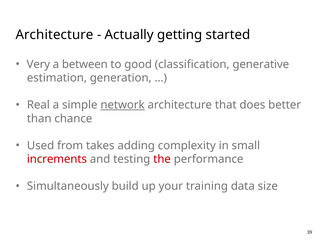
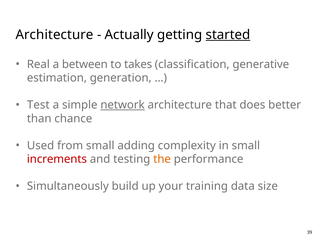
started underline: none -> present (228, 35)
Very: Very -> Real (38, 64)
good: good -> takes (138, 64)
Real: Real -> Test (38, 105)
from takes: takes -> small (100, 146)
the colour: red -> orange (162, 159)
